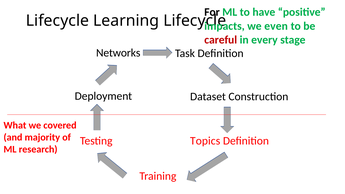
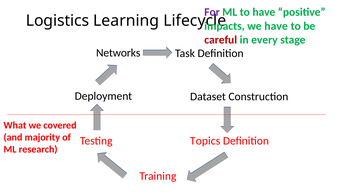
For colour: black -> purple (212, 12)
Lifecycle: Lifecycle -> Logistics (58, 21)
we even: even -> have (276, 26)
